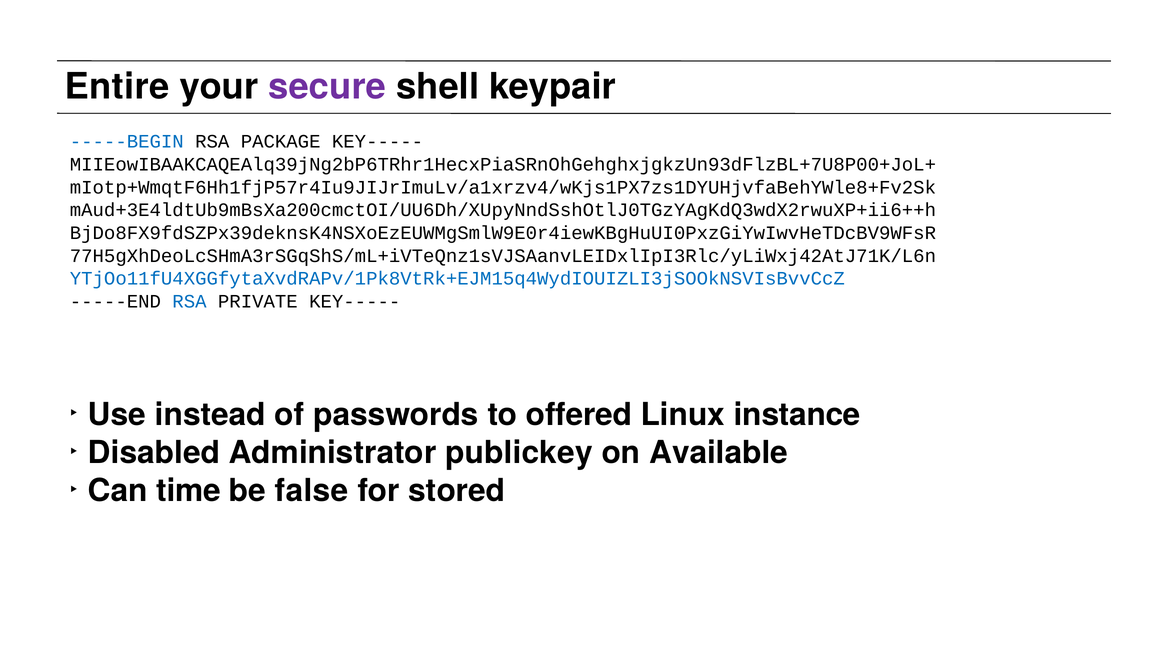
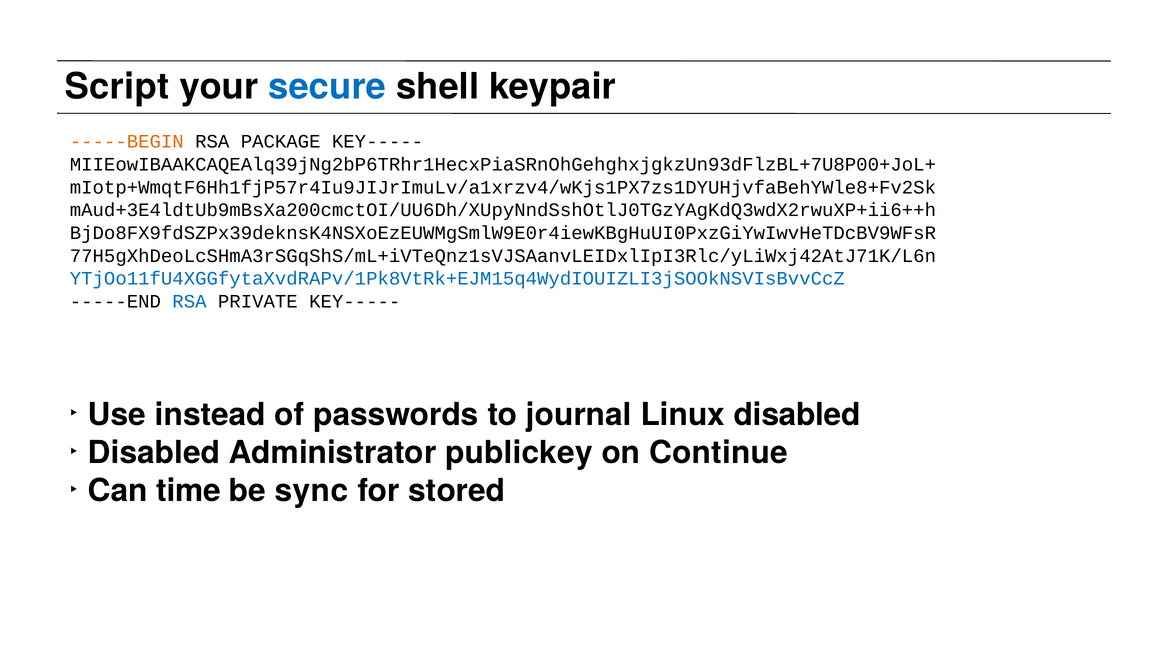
Entire: Entire -> Script (117, 86)
secure colour: purple -> blue (327, 86)
-----BEGIN colour: blue -> orange (127, 142)
offered: offered -> journal (579, 415)
Linux instance: instance -> disabled (797, 415)
Available: Available -> Continue (719, 453)
false: false -> sync (312, 491)
